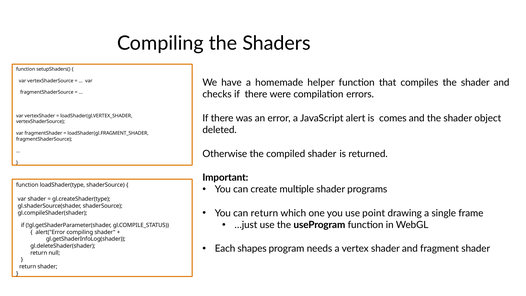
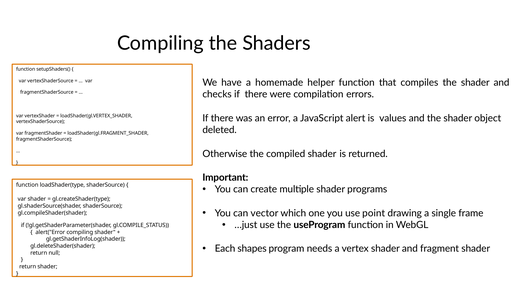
comes: comes -> values (393, 118)
can return: return -> vector (264, 213)
